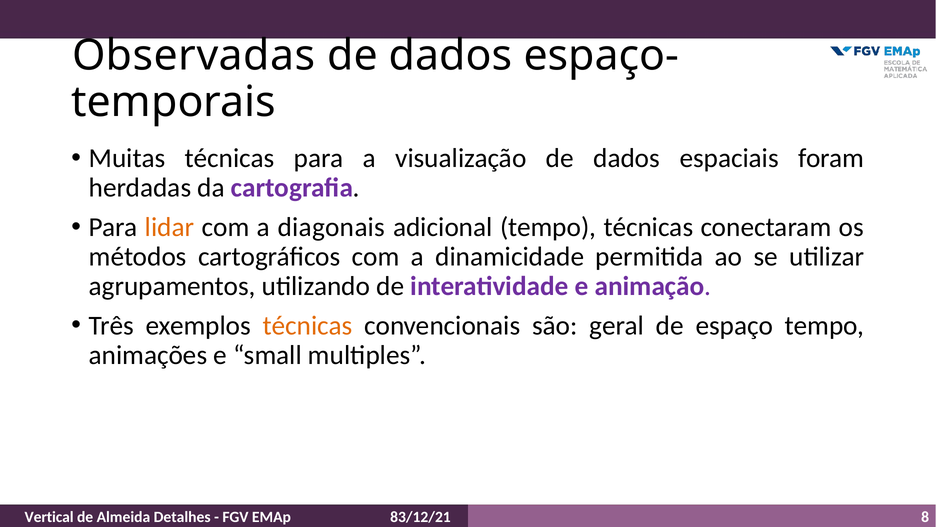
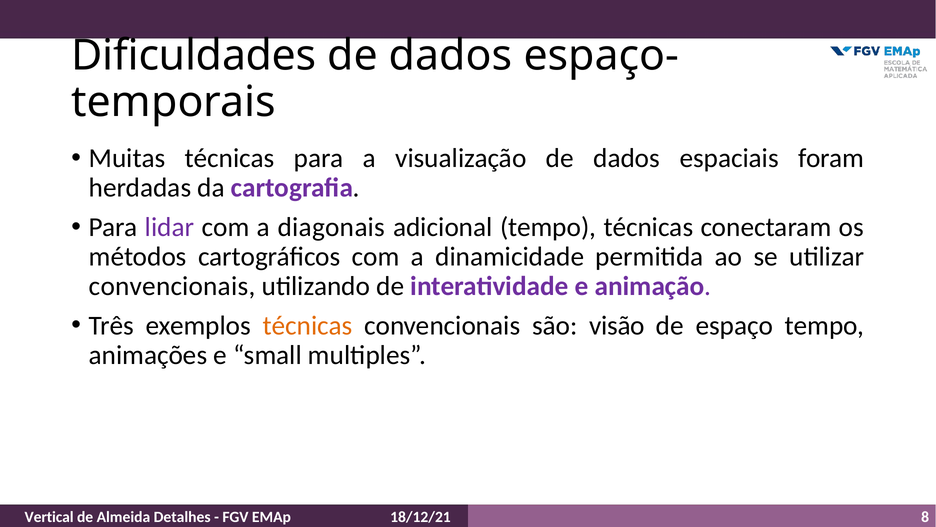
Observadas: Observadas -> Dificuldades (194, 55)
lidar colour: orange -> purple (170, 227)
agrupamentos: agrupamentos -> convencionais (172, 286)
geral: geral -> visão (617, 325)
83/12/21: 83/12/21 -> 18/12/21 (420, 517)
